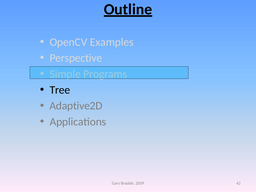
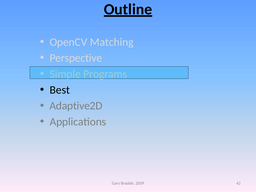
Examples: Examples -> Matching (112, 42)
Tree: Tree -> Best (60, 90)
